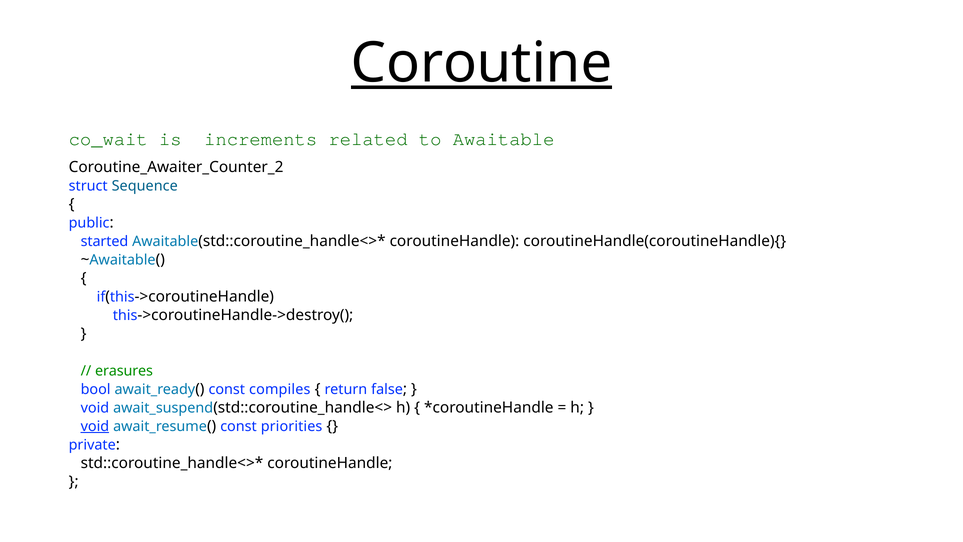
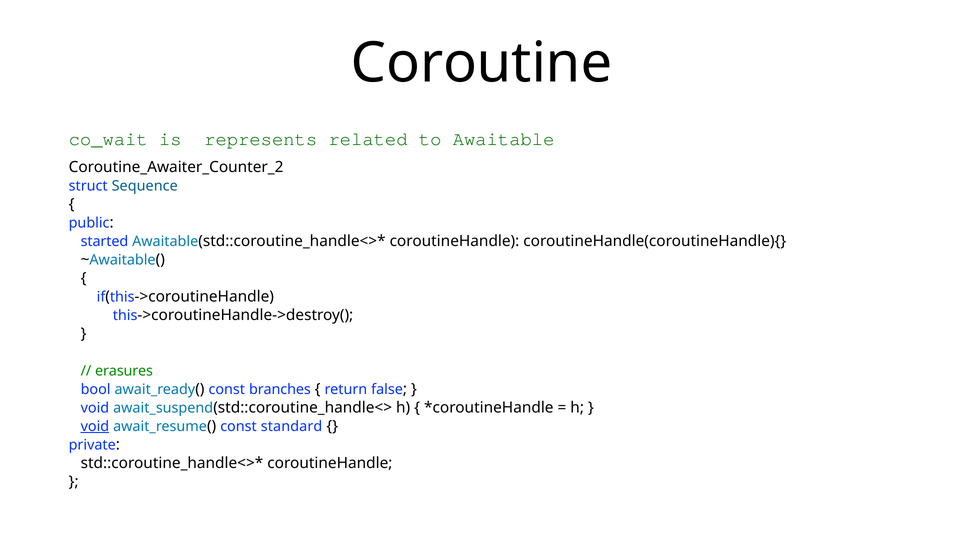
Coroutine underline: present -> none (482, 63)
increments: increments -> represents (261, 139)
compiles: compiles -> branches (280, 389)
priorities: priorities -> standard (292, 426)
